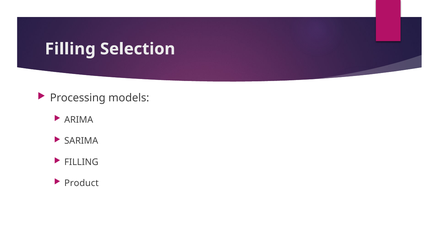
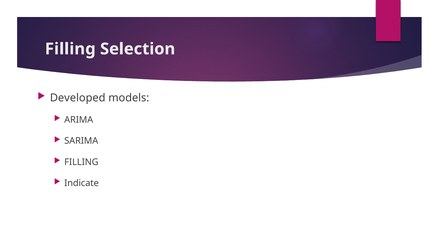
Processing: Processing -> Developed (78, 98)
Product: Product -> Indicate (82, 183)
